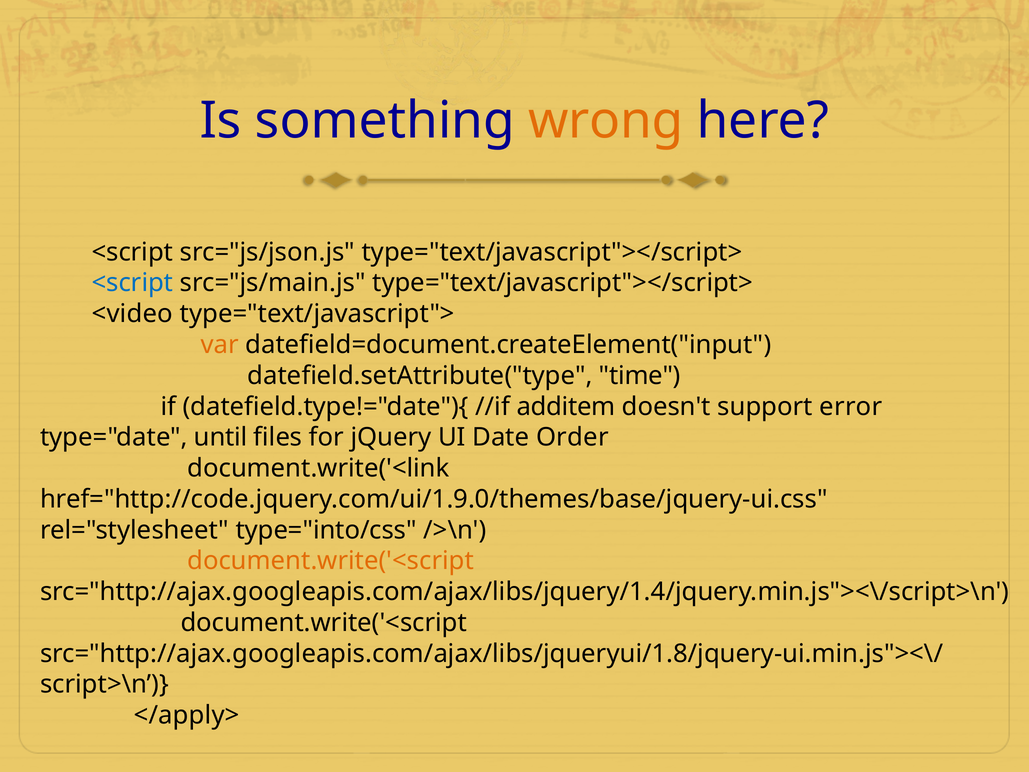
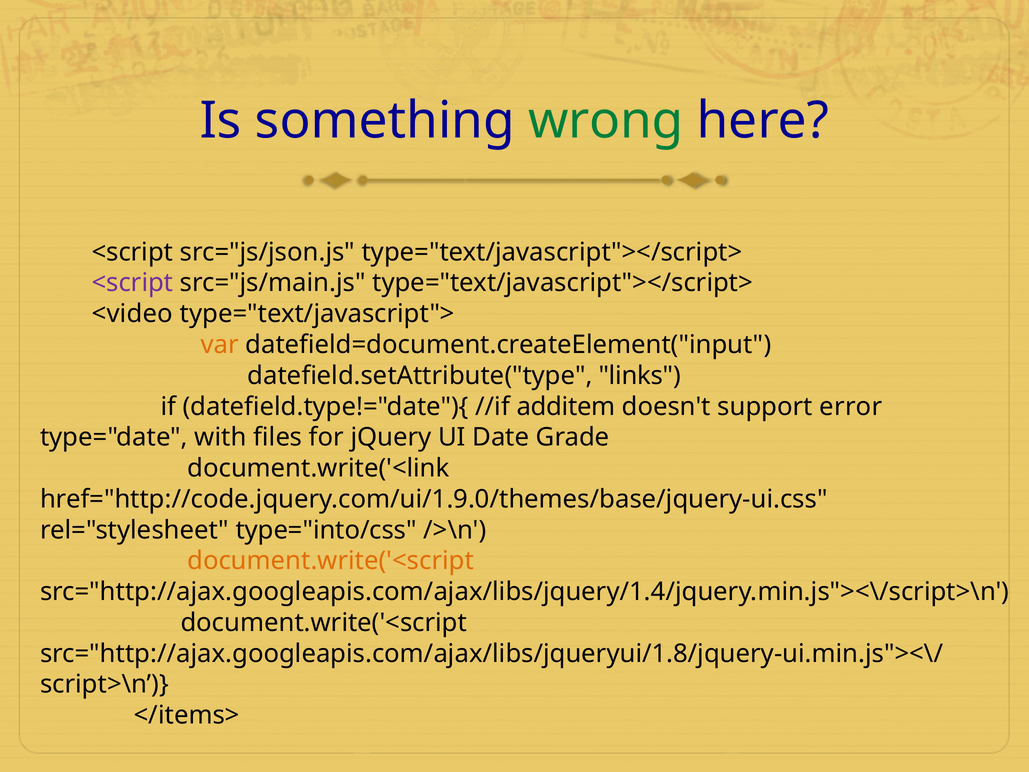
wrong colour: orange -> green (606, 121)
<script colour: blue -> purple (132, 283)
time: time -> links (640, 376)
until: until -> with (220, 437)
Order: Order -> Grade (573, 437)
</apply>: </apply> -> </items> (187, 715)
